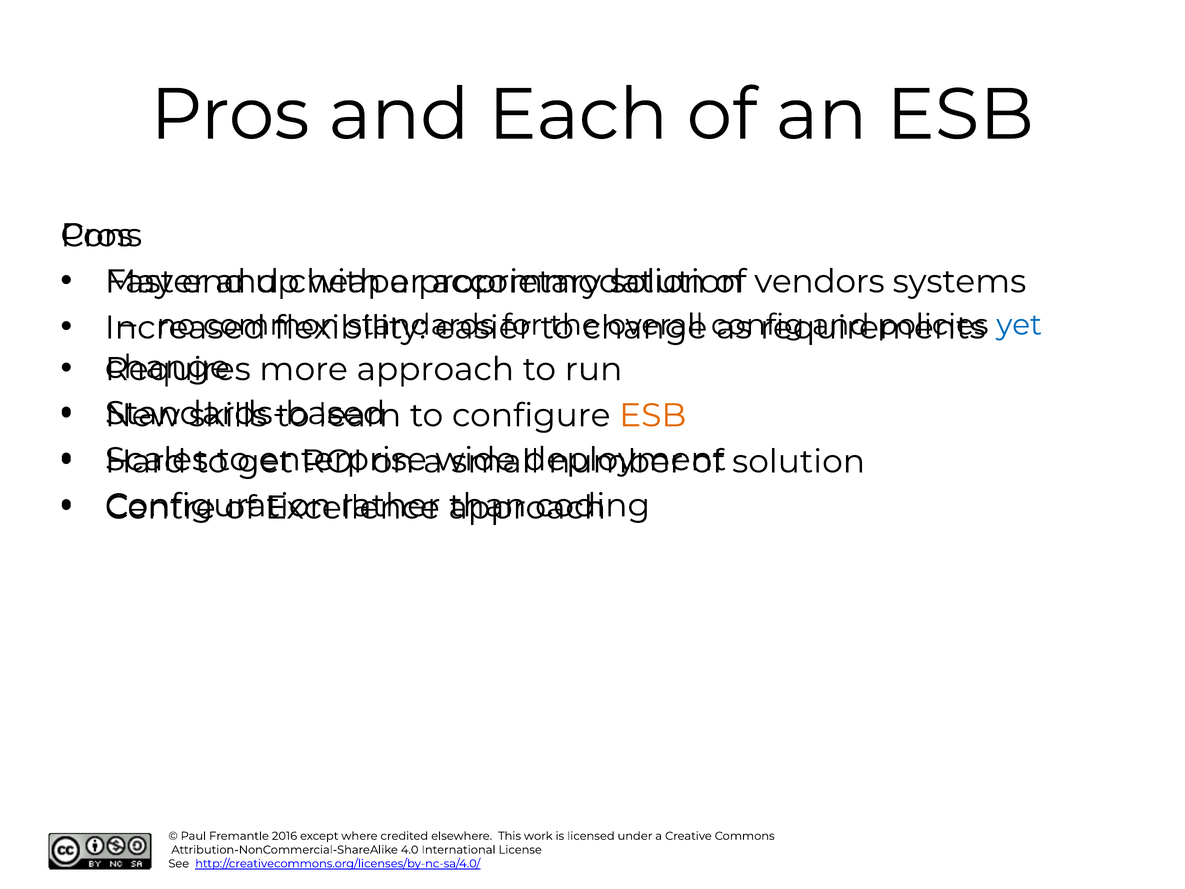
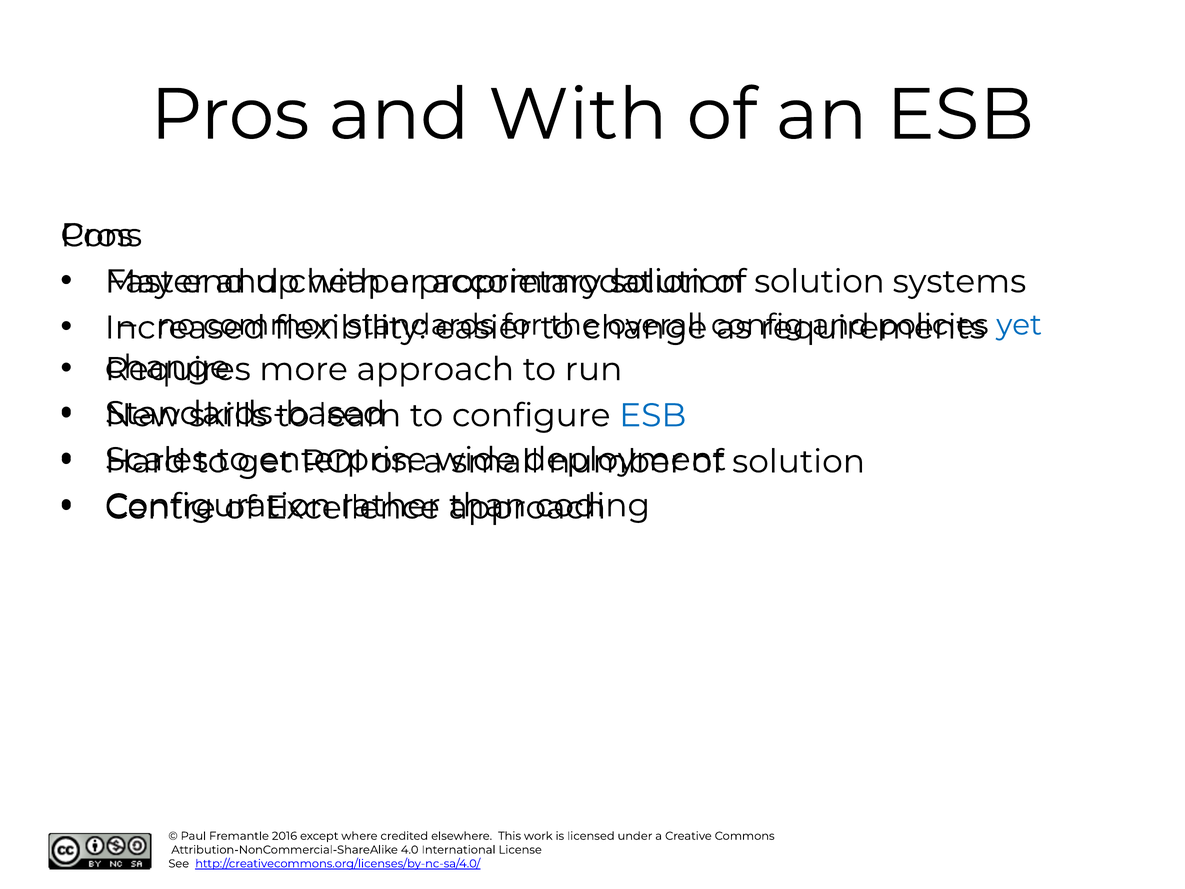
and Each: Each -> With (578, 115)
vendors: vendors -> solution (819, 281)
ESB colour: orange -> blue (653, 415)
